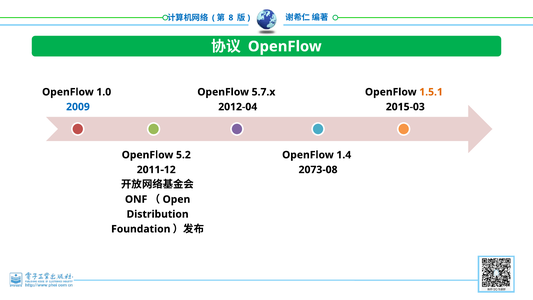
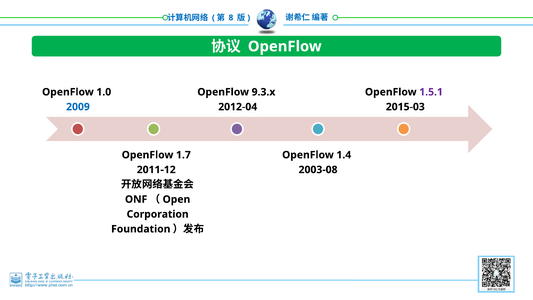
5.7.x: 5.7.x -> 9.3.x (263, 92)
1.5.1 colour: orange -> purple (431, 92)
5.2: 5.2 -> 1.7 (183, 155)
2073-08: 2073-08 -> 2003-08 (318, 170)
Distribution: Distribution -> Corporation (158, 214)
